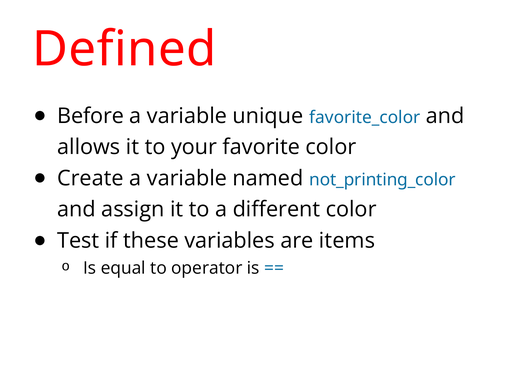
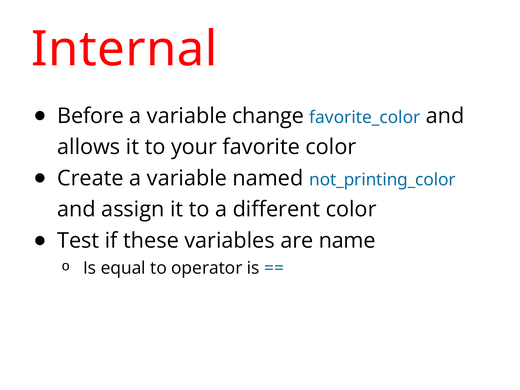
Defined: Defined -> Internal (124, 49)
unique: unique -> change (268, 116)
items: items -> name (347, 241)
